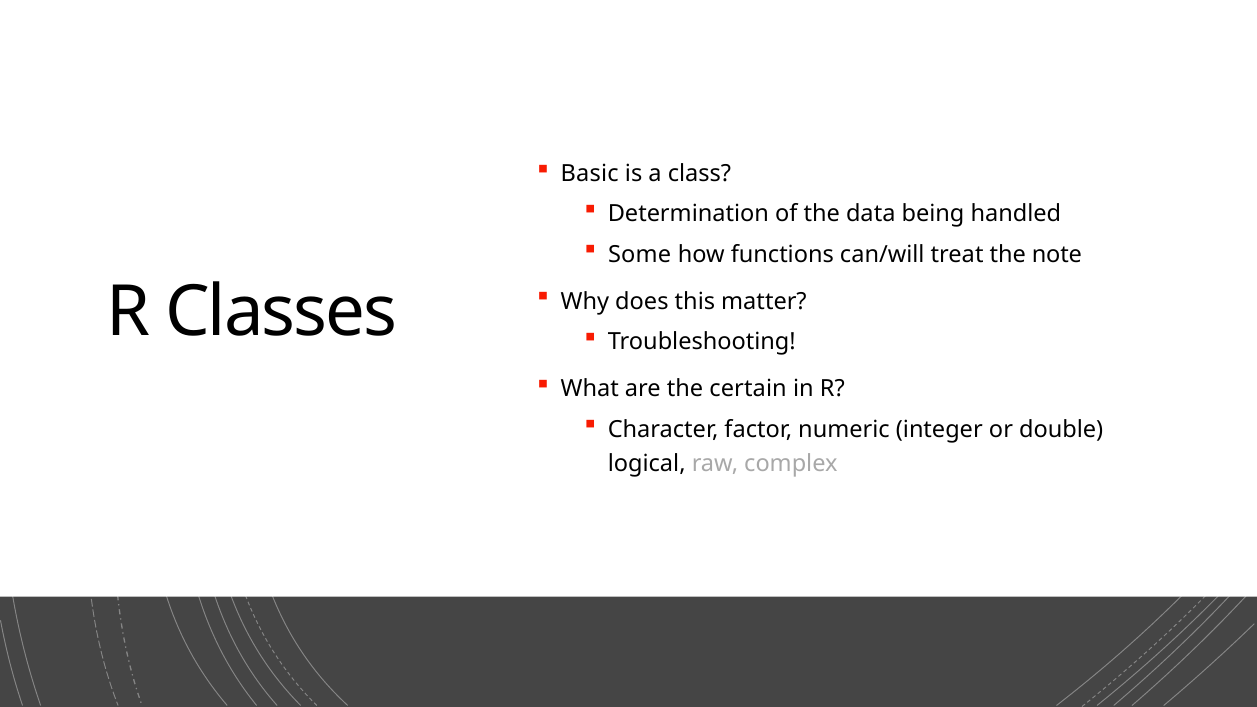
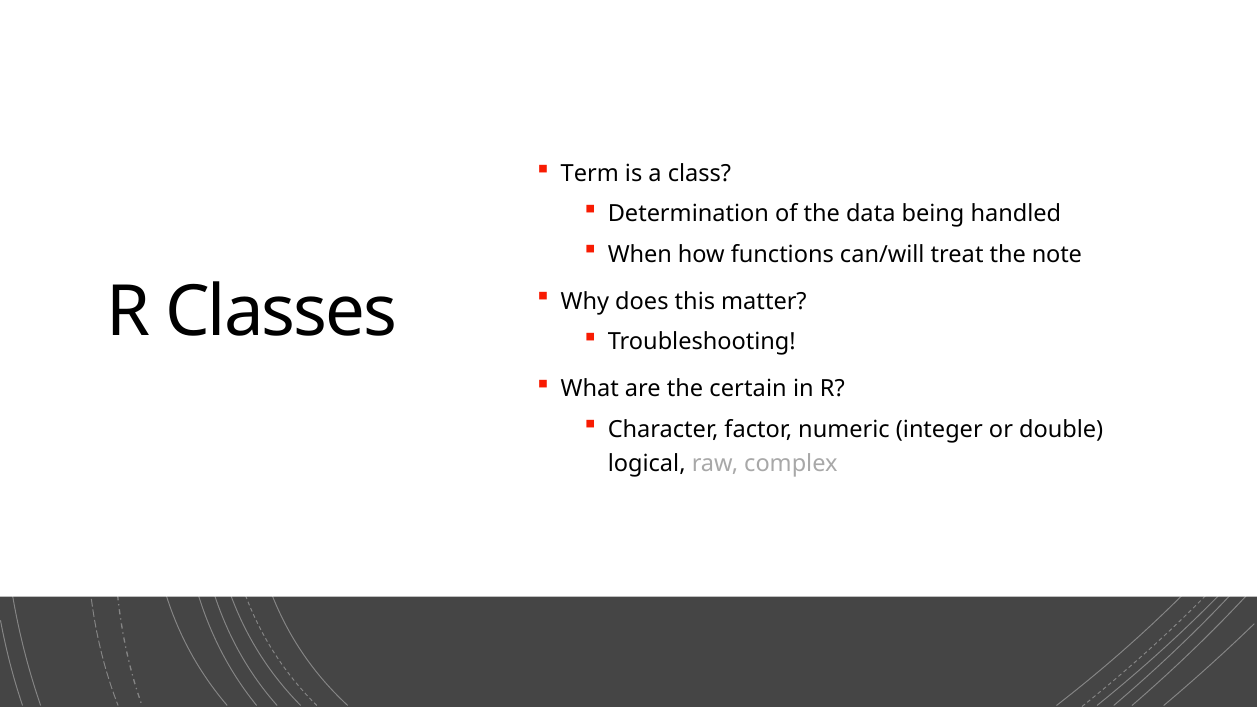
Basic: Basic -> Term (590, 174)
Some: Some -> When (640, 254)
